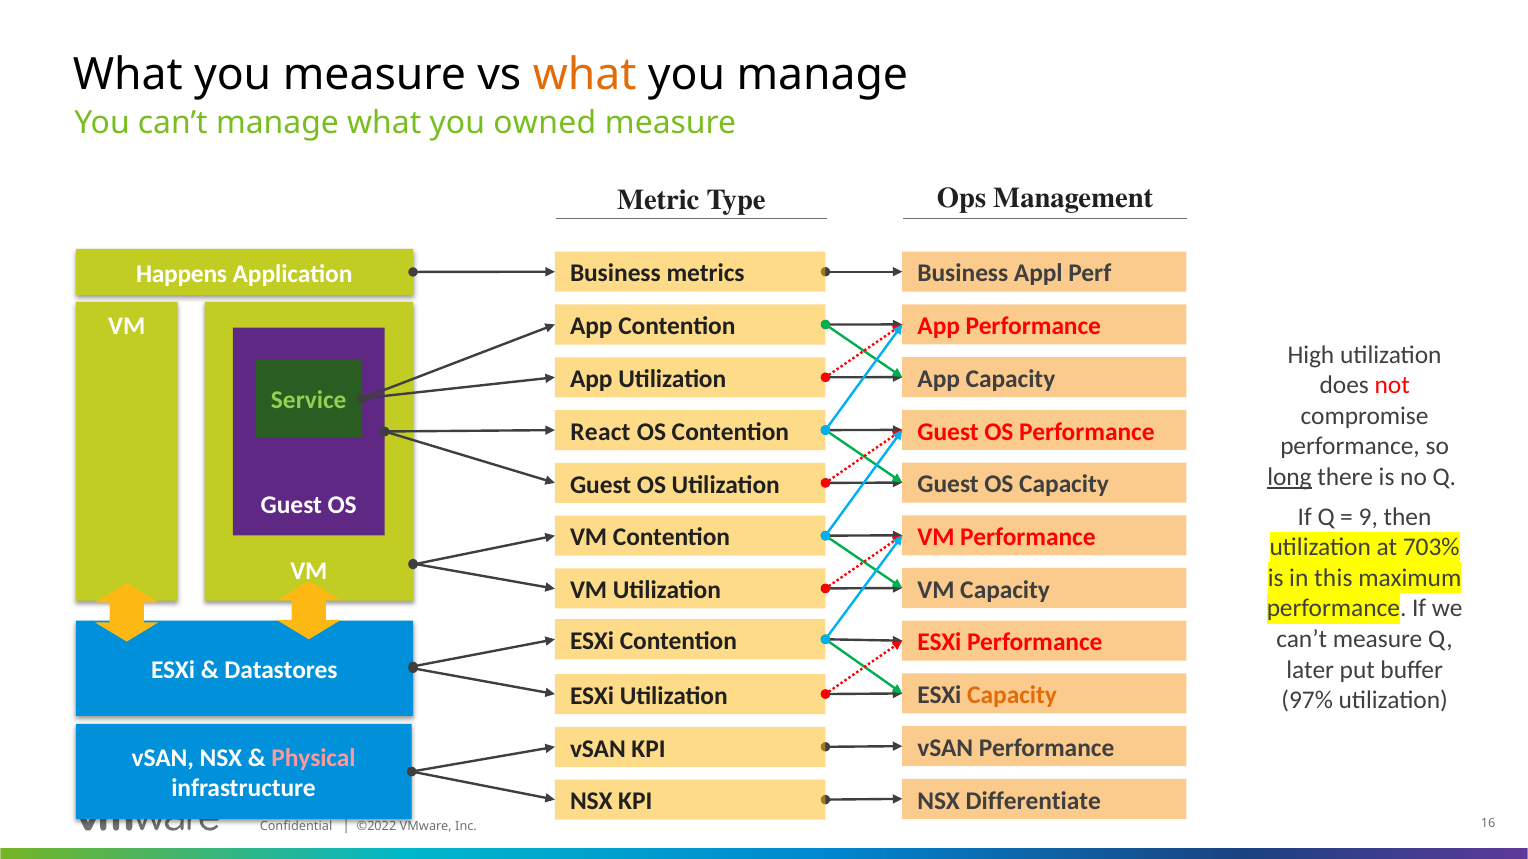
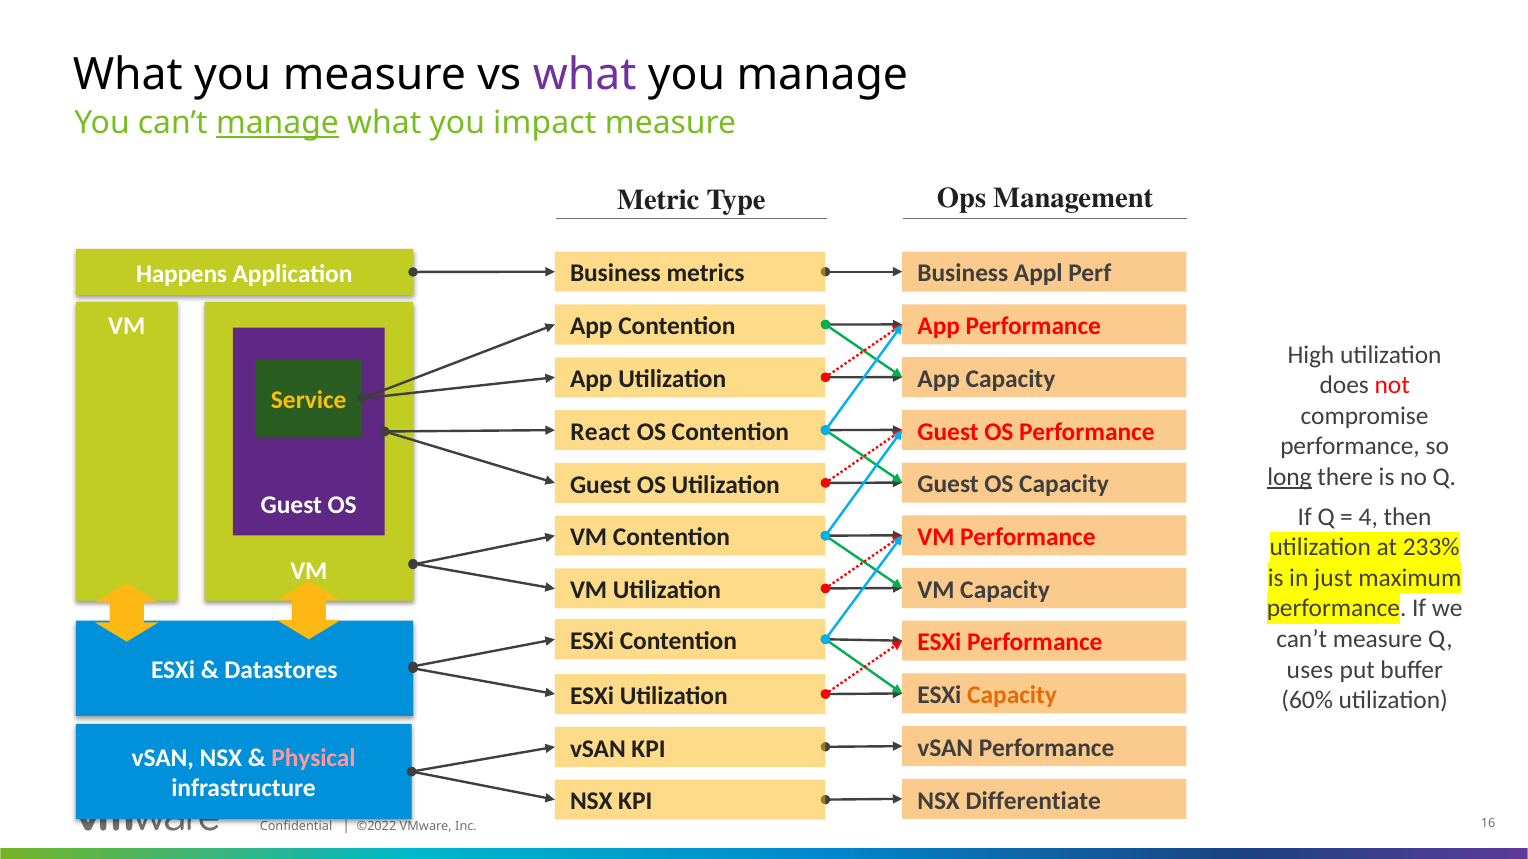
what colour: orange -> purple (585, 75)
manage underline: none -> present (277, 123)
owned: owned -> impact (545, 123)
Service colour: light green -> yellow (309, 400)
9: 9 -> 4 (1368, 517)
703%: 703% -> 233% (1431, 548)
this: this -> just (1333, 578)
later: later -> uses (1310, 670)
97%: 97% -> 60% (1307, 701)
